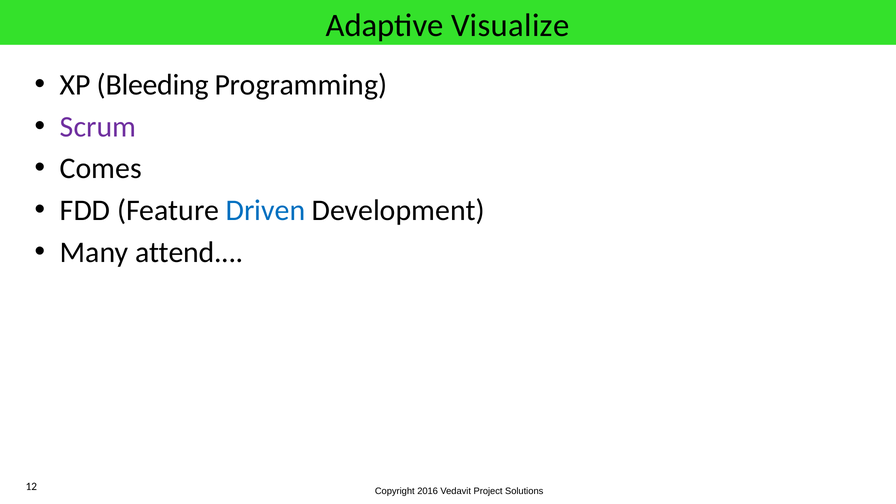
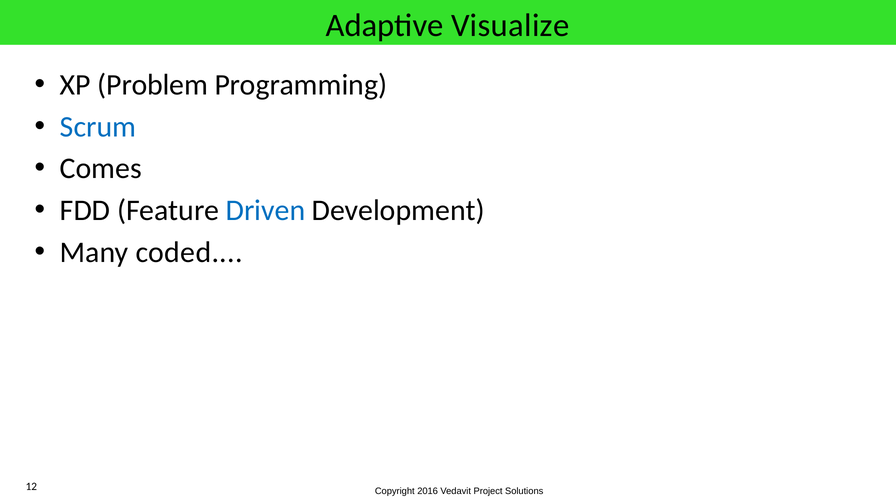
Bleeding: Bleeding -> Problem (153, 85)
Scrum colour: purple -> blue (98, 127)
attend: attend -> coded (189, 252)
